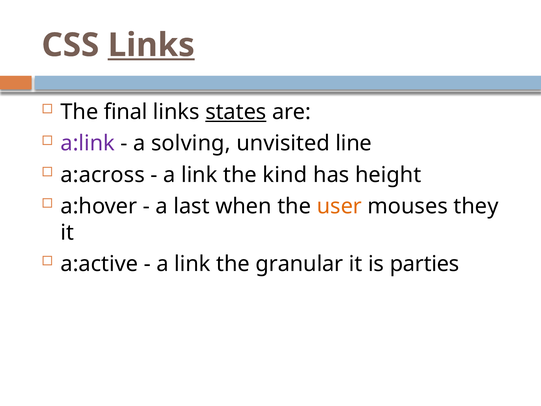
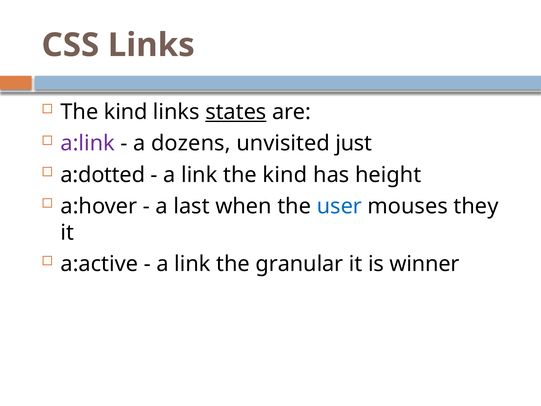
Links underline: present -> none (151, 45)
final: final -> kind (126, 112)
solving: solving -> dozens (191, 143)
line: line -> just (354, 143)
a:across: a:across -> a:dotted (103, 175)
user colour: orange -> blue (339, 206)
parties: parties -> winner (425, 264)
